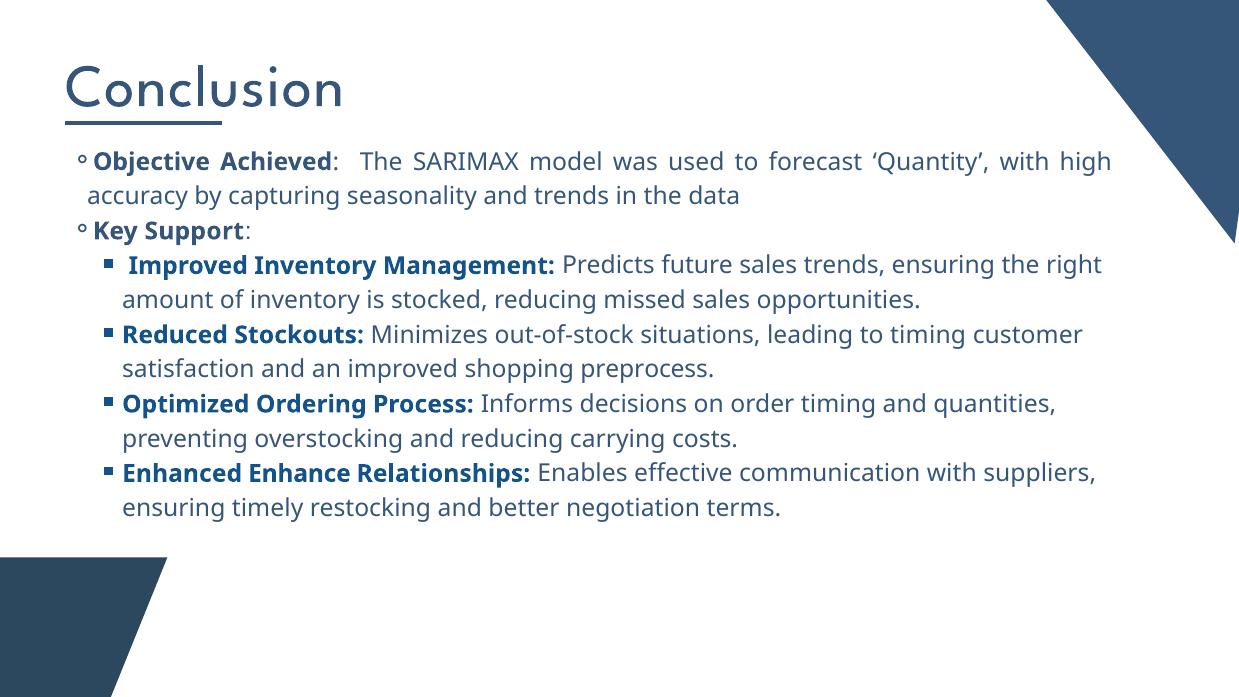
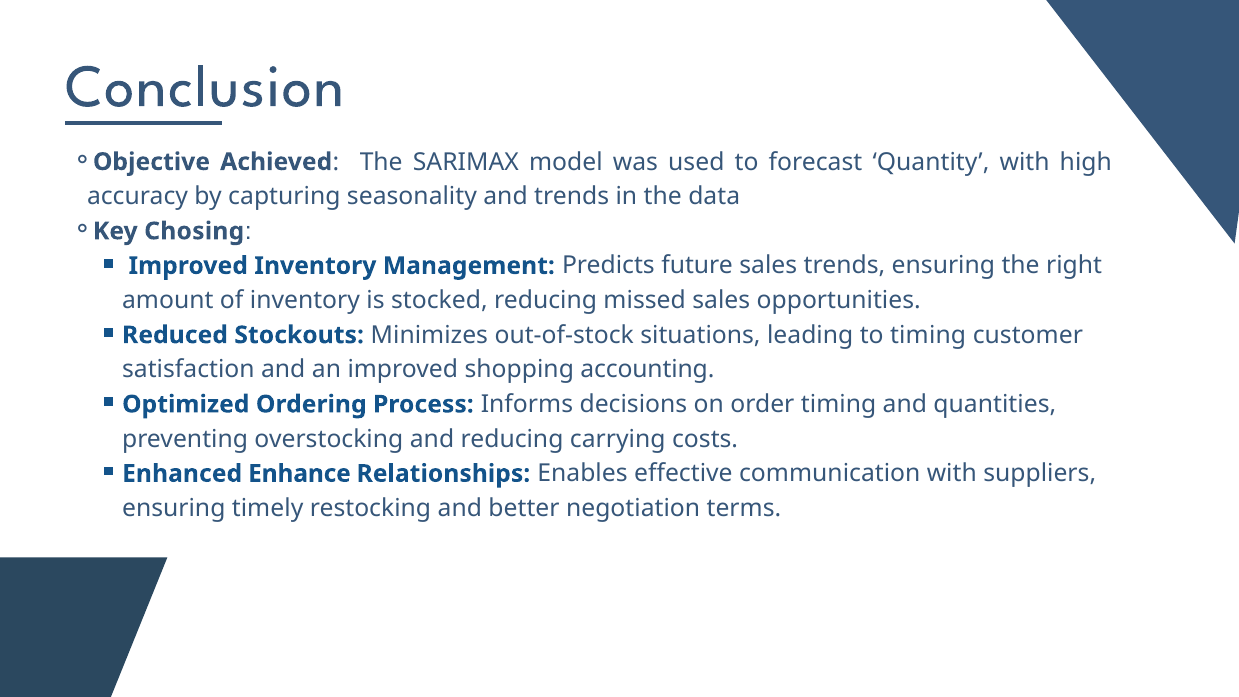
Support: Support -> Chosing (194, 231)
preprocess: preprocess -> accounting (647, 370)
